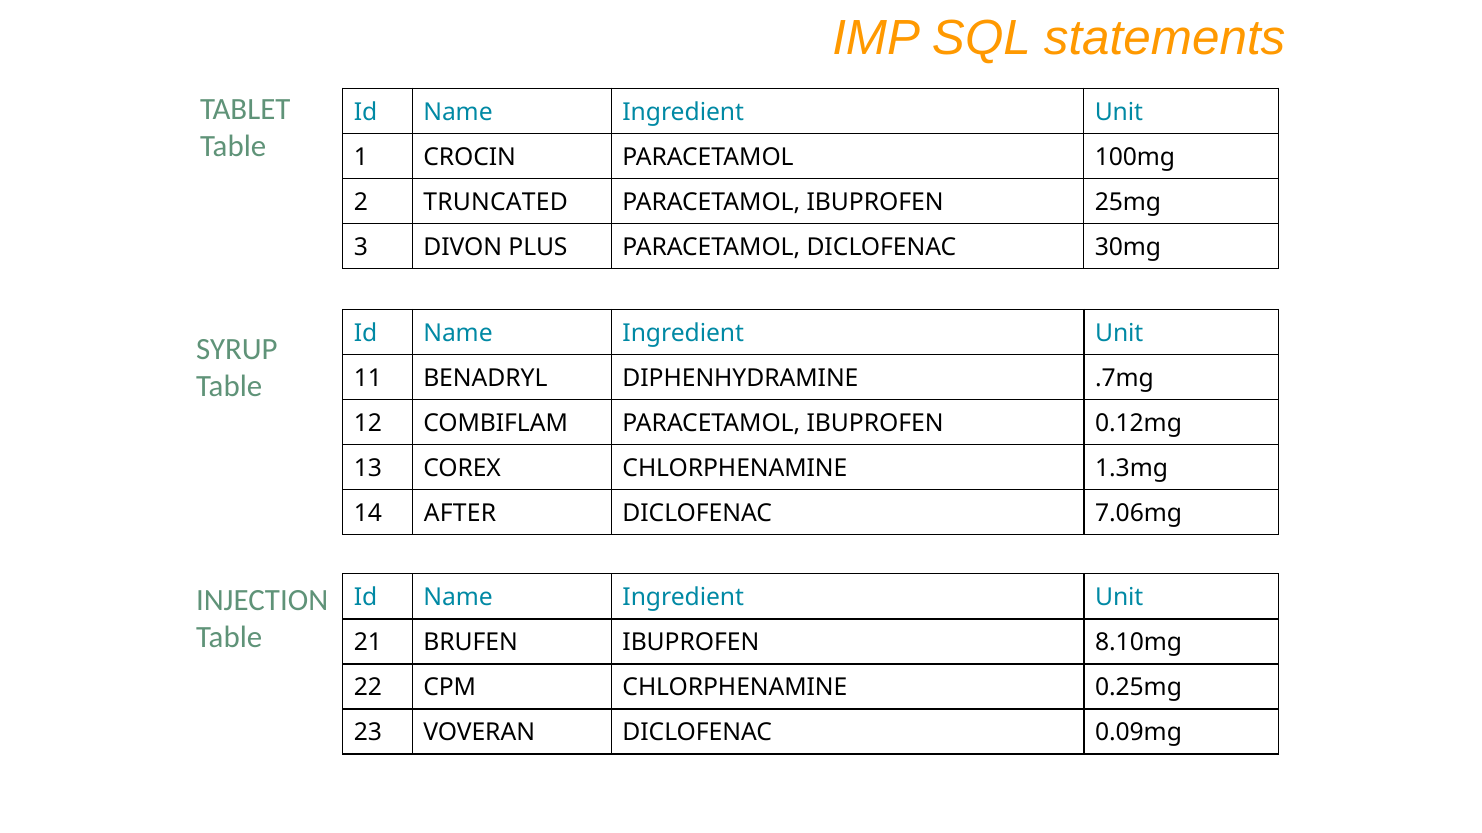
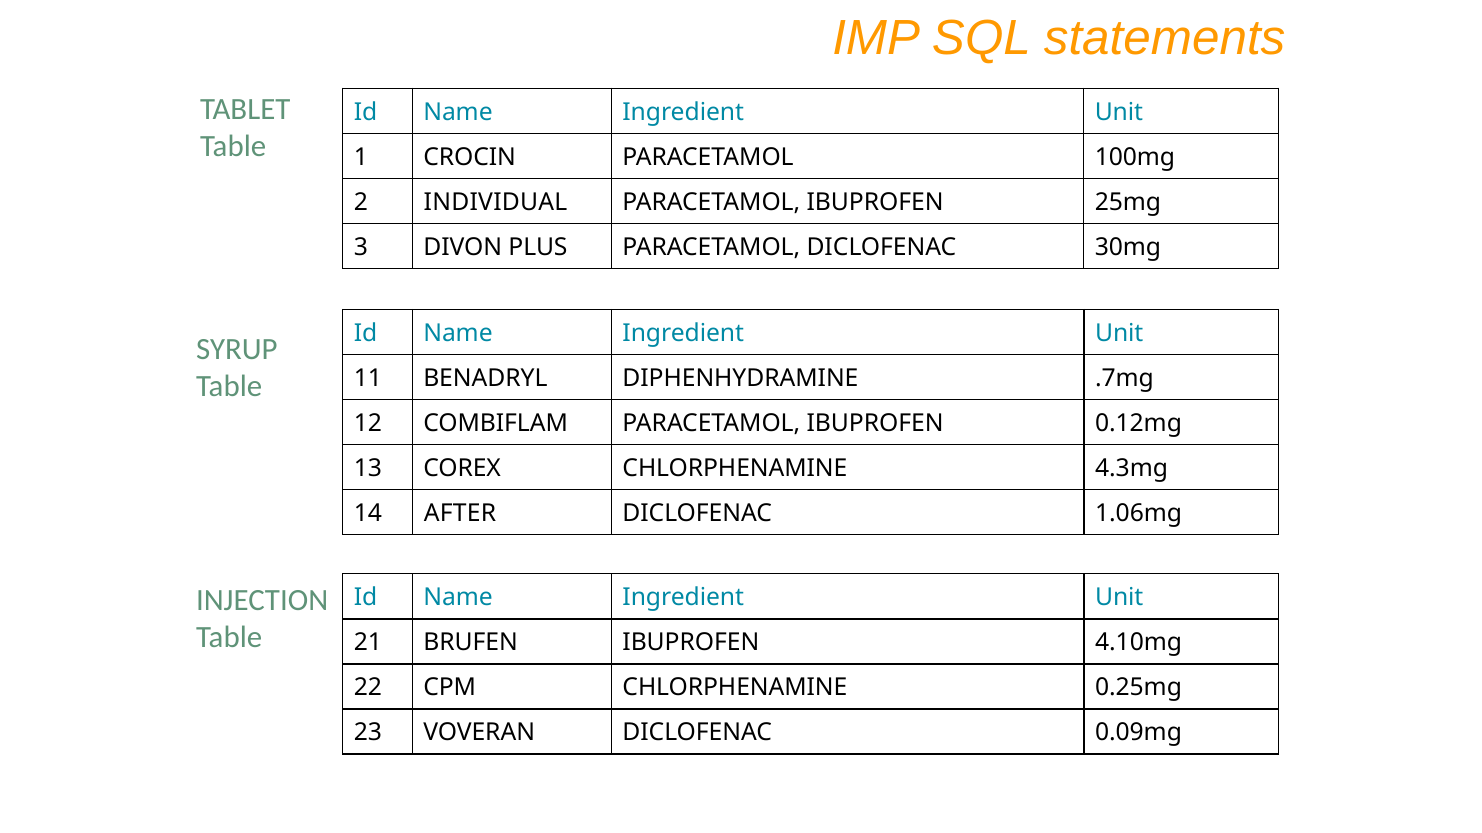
TRUNCATED: TRUNCATED -> INDIVIDUAL (496, 202)
1.3mg: 1.3mg -> 4.3mg (1131, 469)
7.06mg: 7.06mg -> 1.06mg (1139, 514)
8.10mg: 8.10mg -> 4.10mg (1139, 643)
